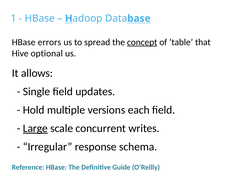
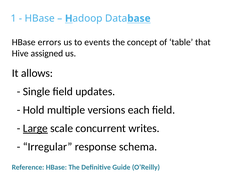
spread: spread -> events (97, 42)
concept underline: present -> none (142, 42)
optional: optional -> assigned (47, 53)
